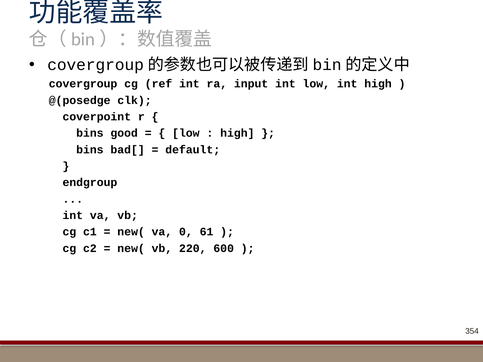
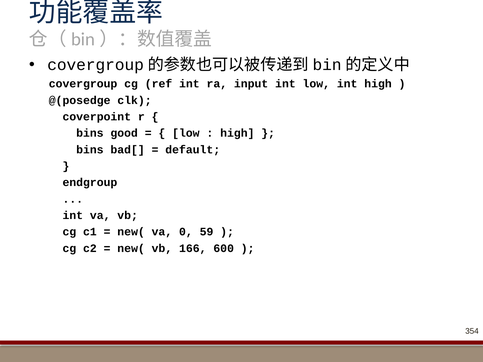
61: 61 -> 59 (207, 232)
220: 220 -> 166 (193, 248)
